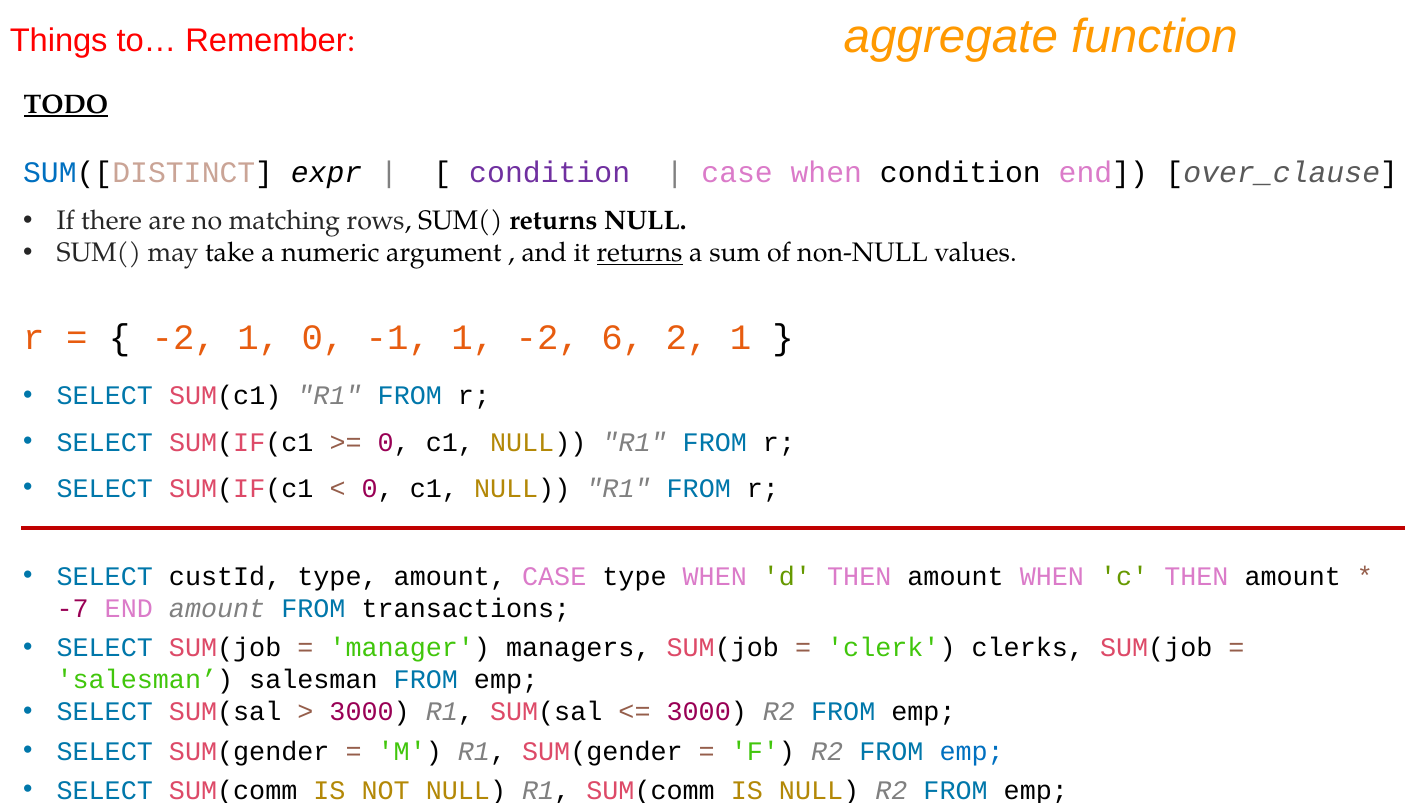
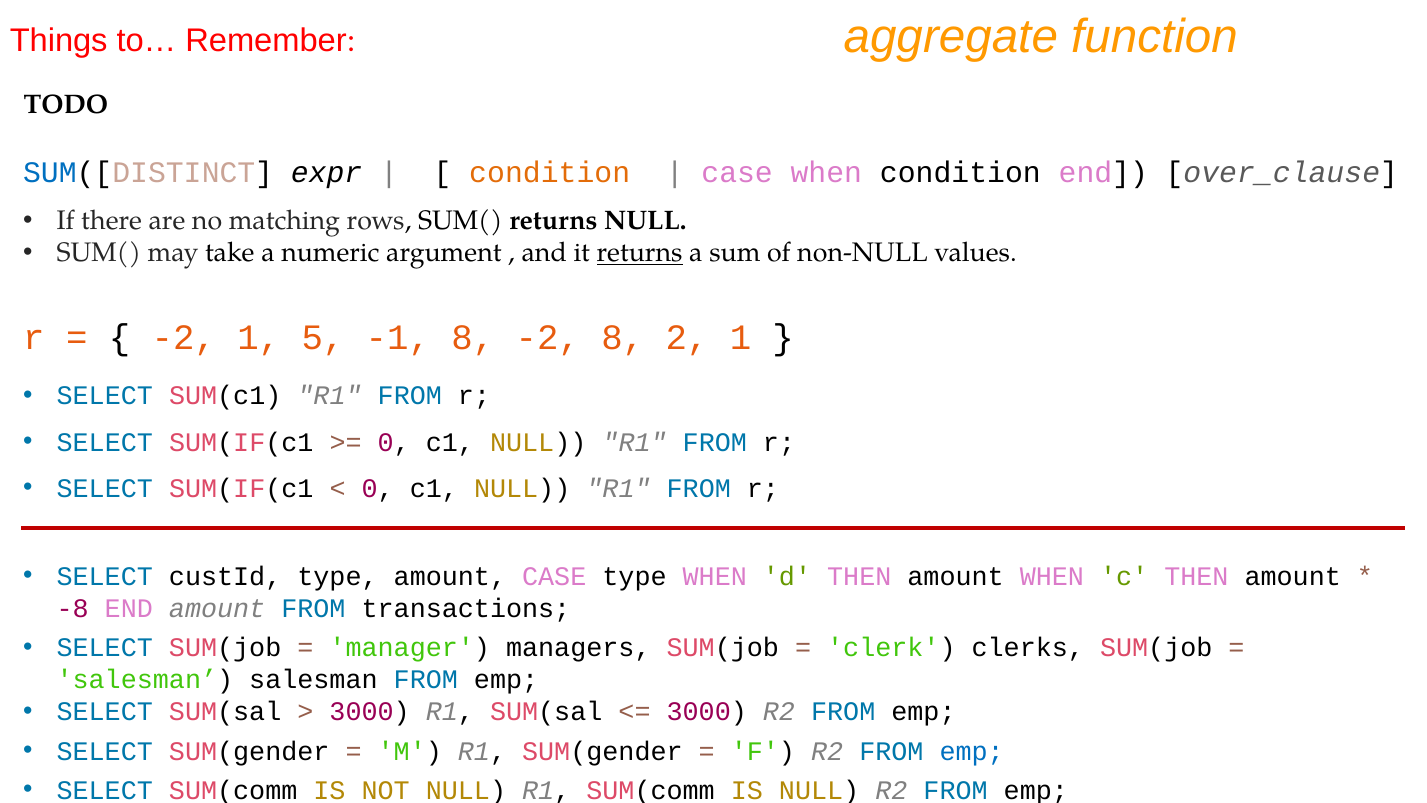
TODO underline: present -> none (66, 104)
condition colour: purple -> orange (550, 173)
1 0: 0 -> 5 (323, 337)
-1 1: 1 -> 8 (473, 337)
-2 6: 6 -> 8 (623, 337)
-7: -7 -> -8 (73, 608)
